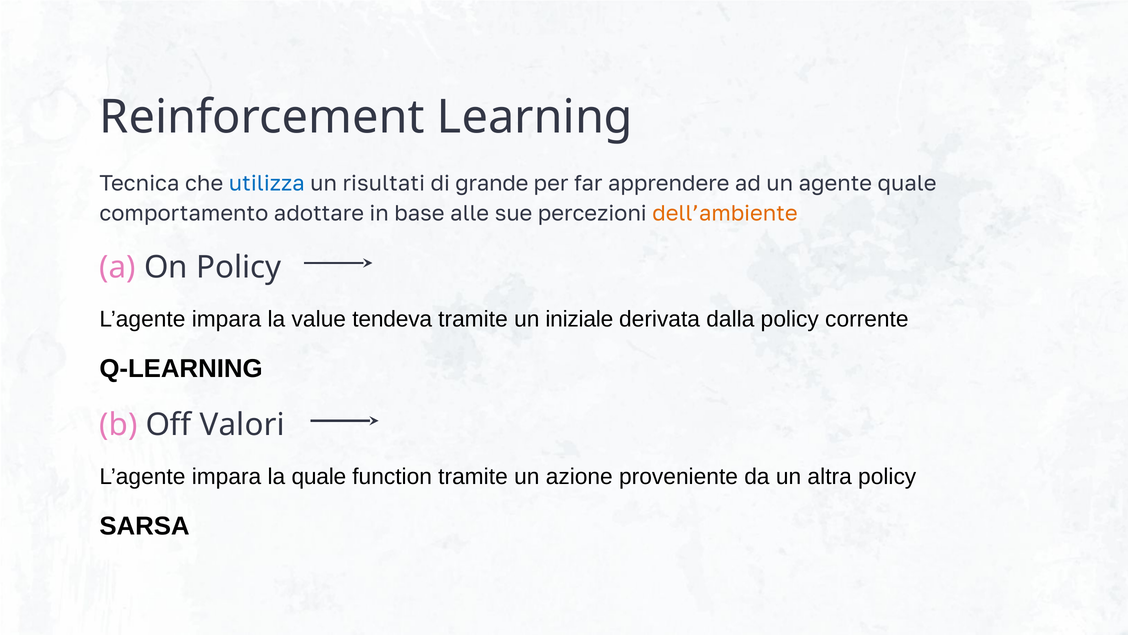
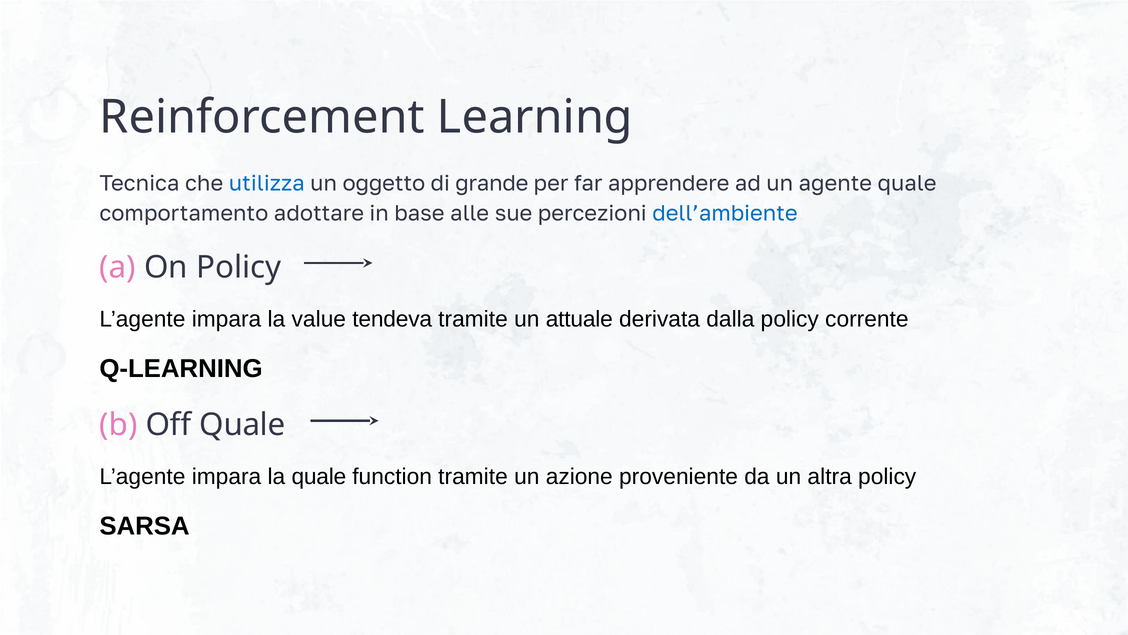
risultati: risultati -> oggetto (384, 183)
dell’ambiente colour: orange -> blue (725, 213)
iniziale: iniziale -> attuale (579, 319)
Off Valori: Valori -> Quale (242, 425)
